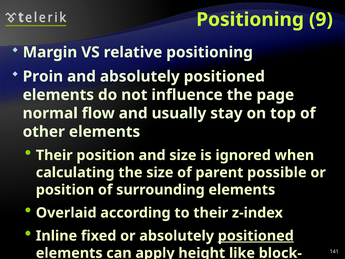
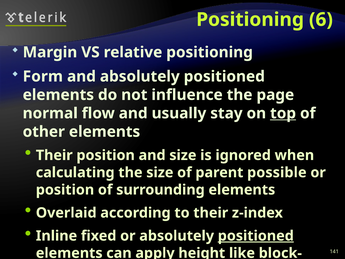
9: 9 -> 6 (321, 20)
Proin: Proin -> Form (43, 76)
top underline: none -> present (283, 113)
